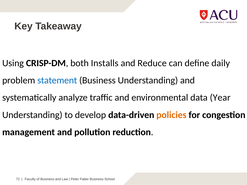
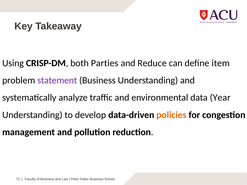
Installs: Installs -> Parties (105, 63)
daily: daily -> item (221, 63)
statement colour: blue -> purple (57, 80)
